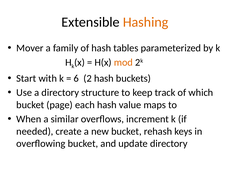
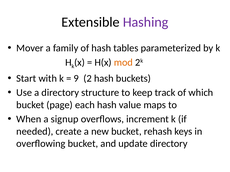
Hashing colour: orange -> purple (146, 22)
6: 6 -> 9 (76, 79)
similar: similar -> signup (65, 119)
